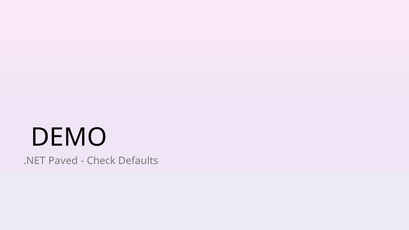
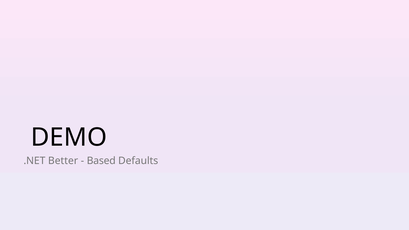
Paved: Paved -> Better (63, 161)
Check: Check -> Based (101, 161)
